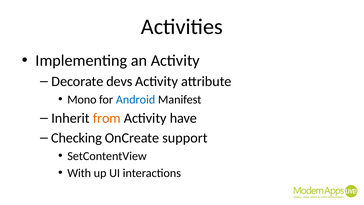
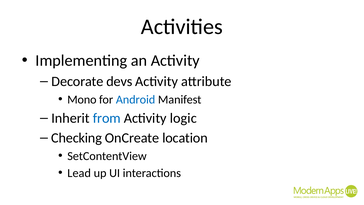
from colour: orange -> blue (107, 118)
have: have -> logic (183, 118)
support: support -> location (185, 138)
With: With -> Lead (79, 173)
